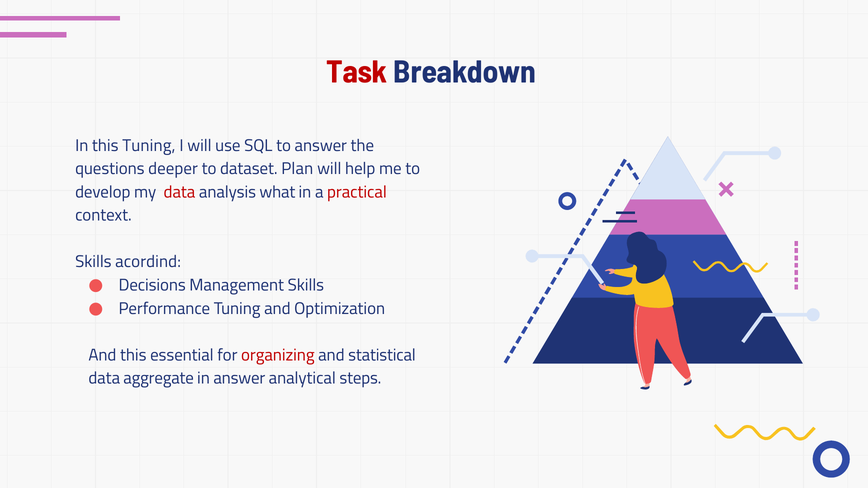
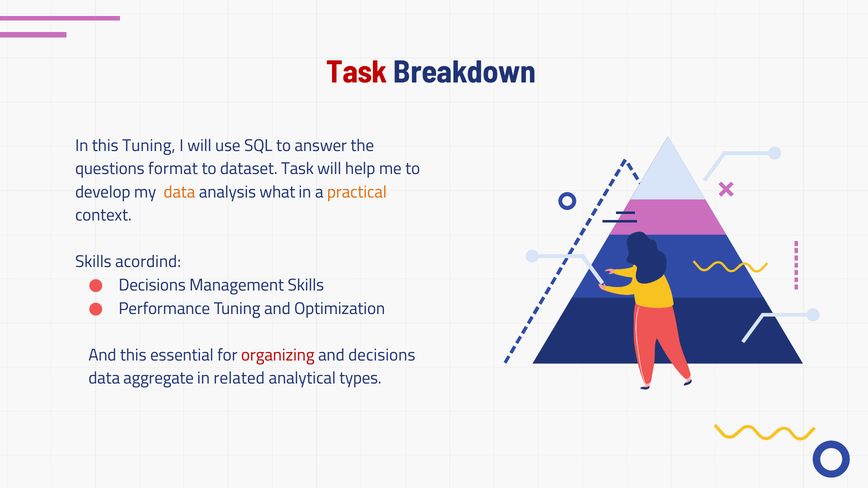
deeper: deeper -> format (173, 169)
dataset Plan: Plan -> Task (297, 169)
data colour: red -> orange (179, 192)
practical colour: red -> orange (357, 192)
and statistical: statistical -> decisions (382, 355)
in answer: answer -> related (239, 378)
steps: steps -> types (360, 378)
